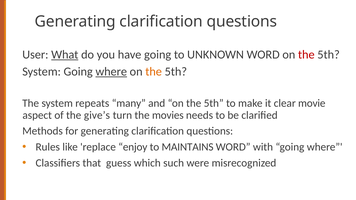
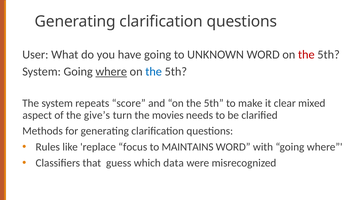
What underline: present -> none (65, 55)
the colour: orange -> blue (154, 72)
many: many -> score (129, 103)
movie: movie -> mixed (312, 103)
enjoy: enjoy -> focus (133, 147)
such: such -> data (174, 163)
